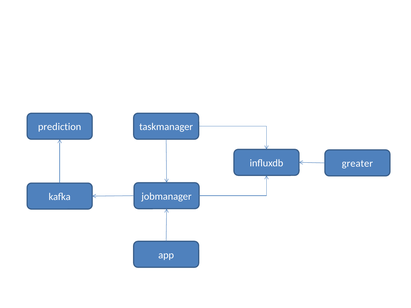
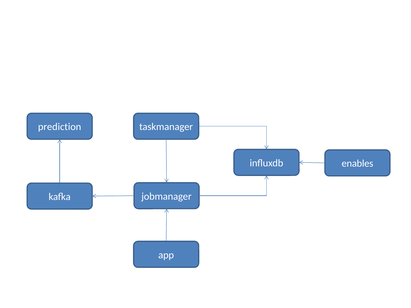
greater: greater -> enables (357, 164)
